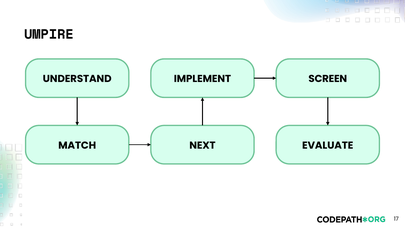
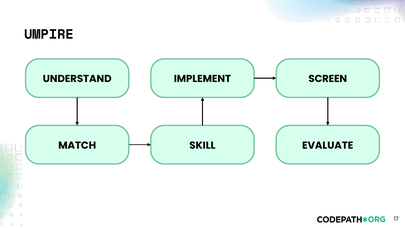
NEXT: NEXT -> SKILL (202, 145)
